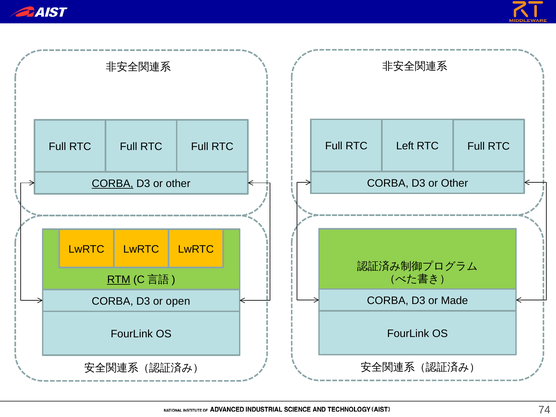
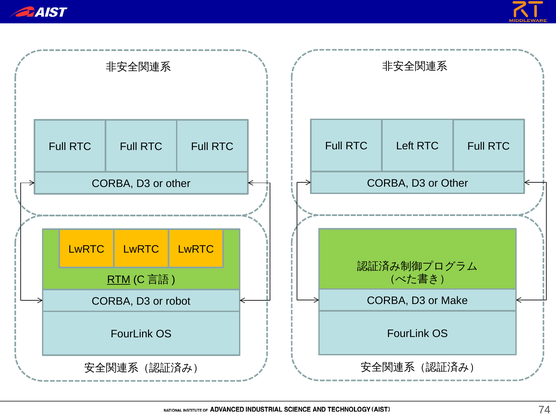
CORBA underline: present -> none (113, 184)
Made: Made -> Make (454, 301)
open: open -> robot (178, 301)
